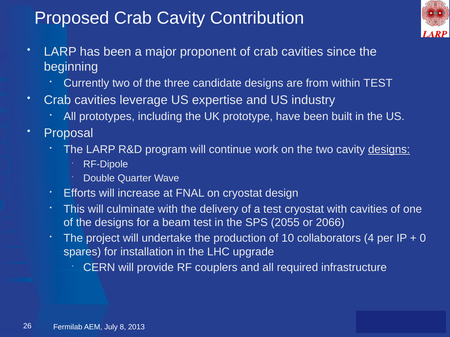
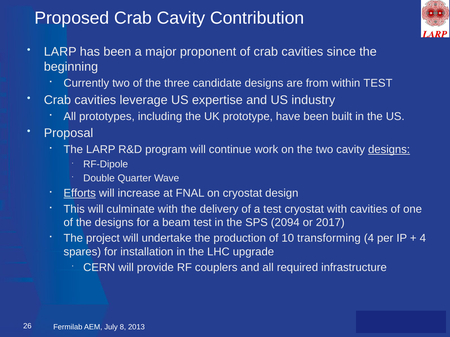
Efforts underline: none -> present (80, 194)
2055: 2055 -> 2094 (285, 223)
2066: 2066 -> 2017 (330, 223)
collaborators: collaborators -> transforming (329, 239)
0: 0 -> 4 (423, 239)
